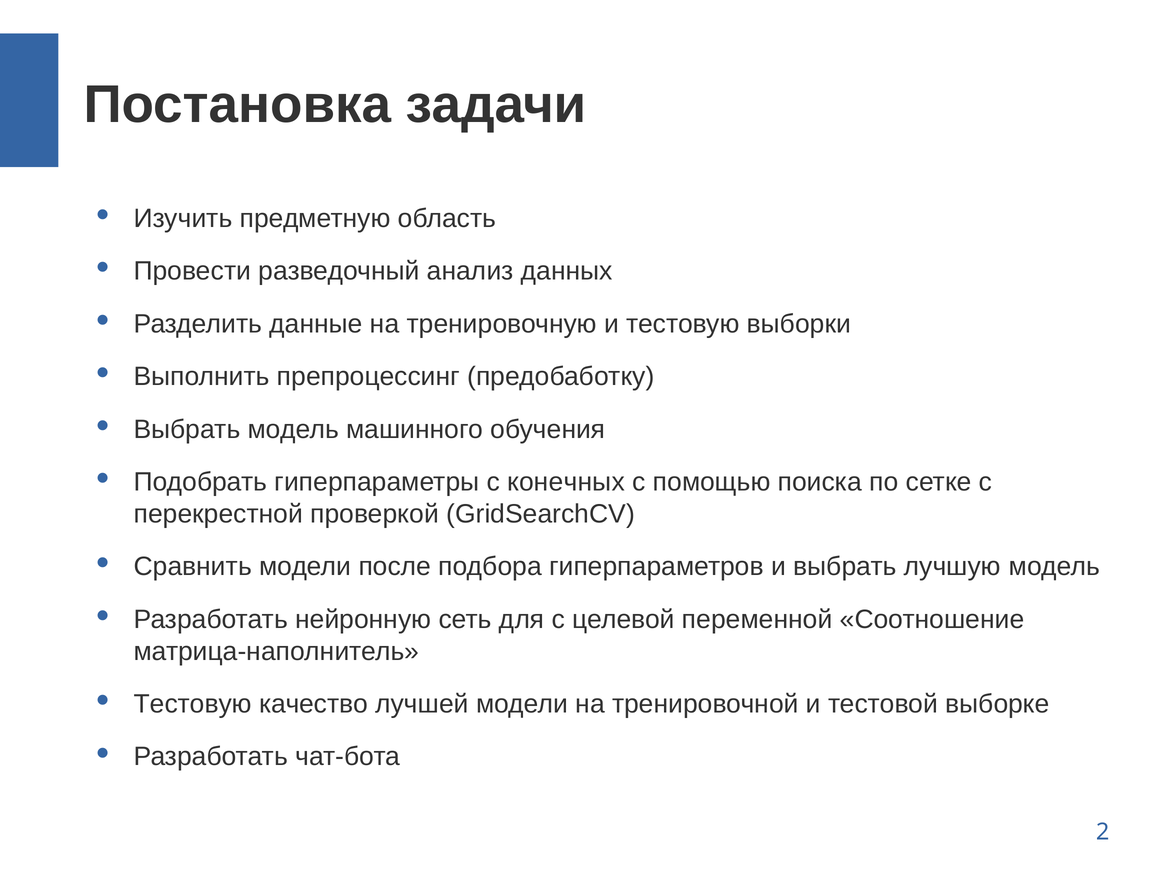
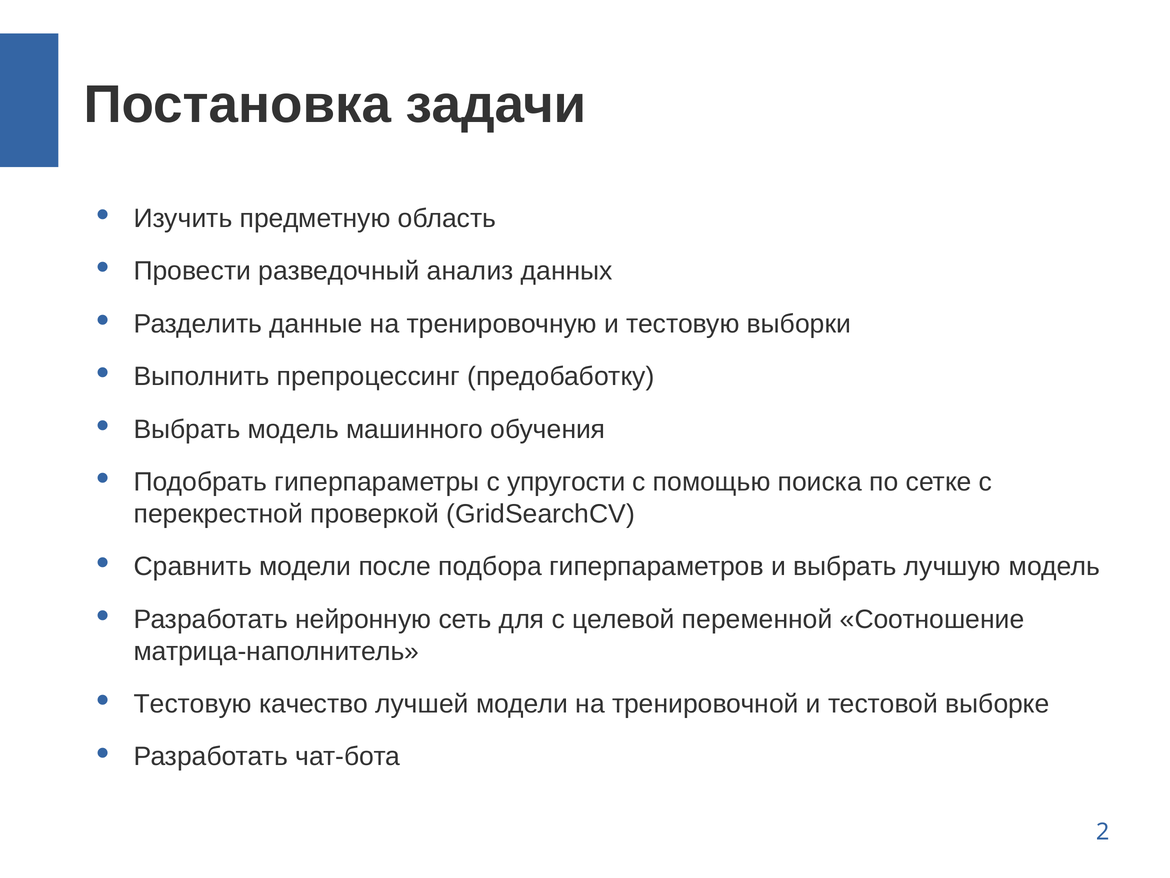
конечных: конечных -> упругости (566, 482)
